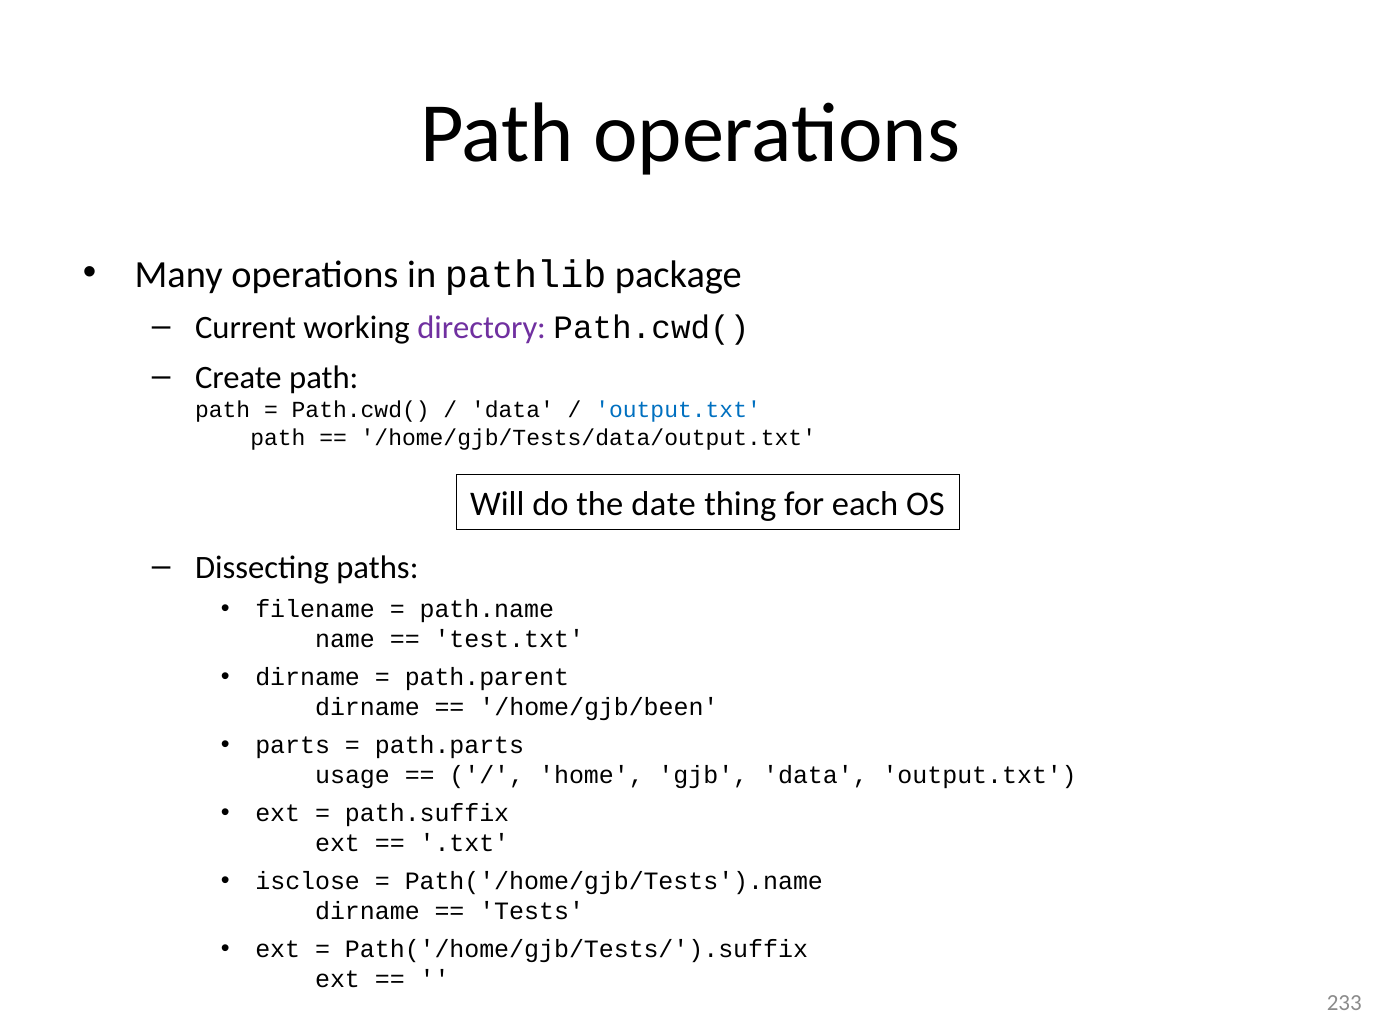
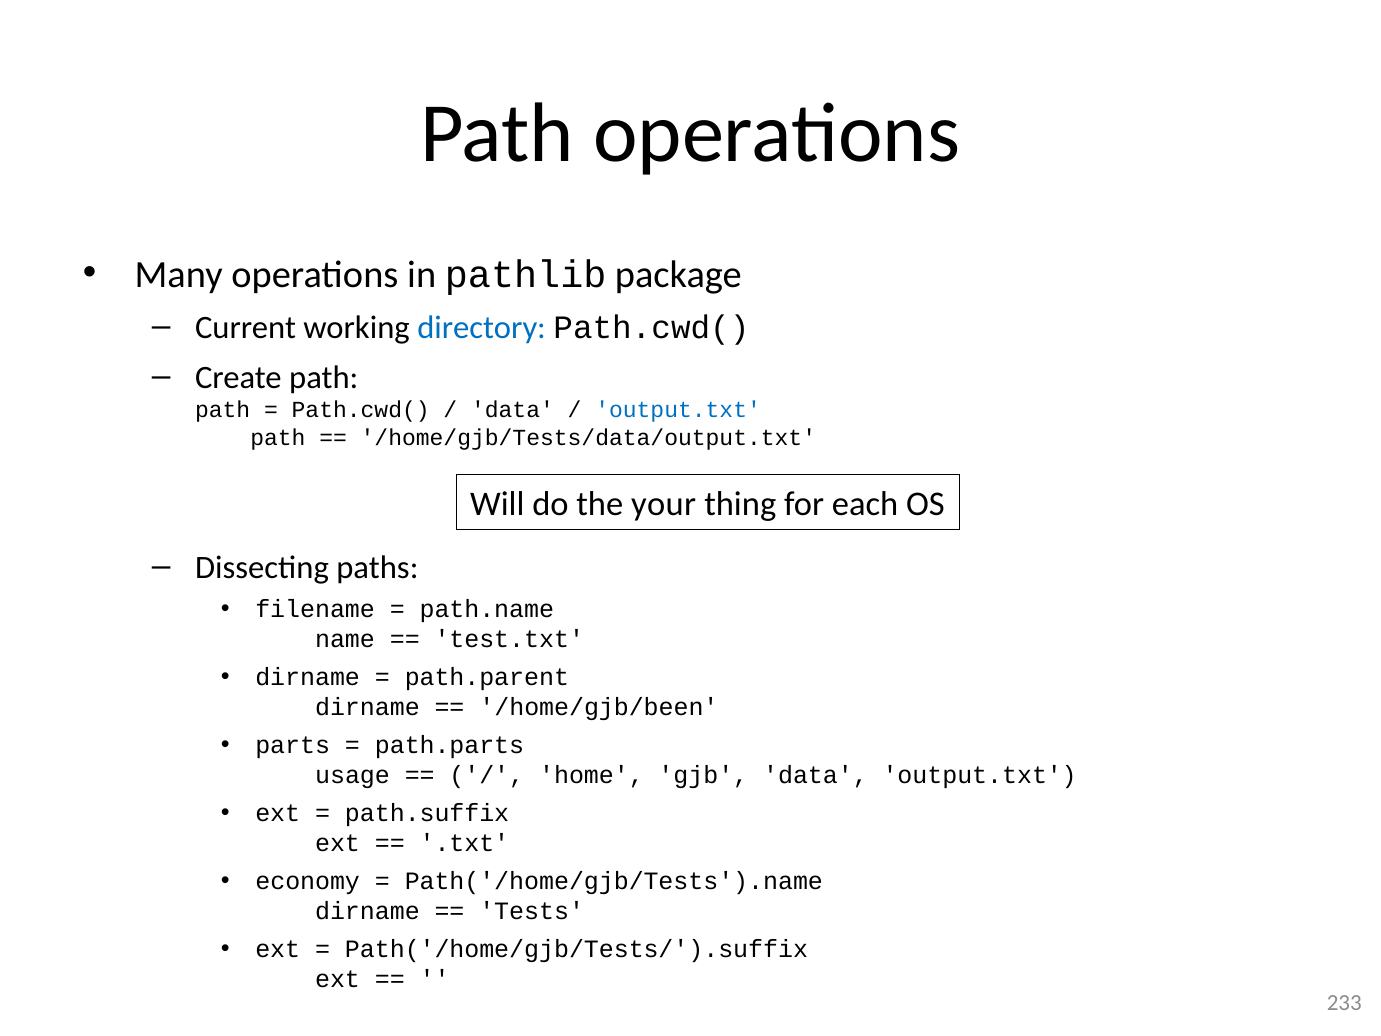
directory colour: purple -> blue (482, 327)
date: date -> your (664, 504)
isclose: isclose -> economy (308, 881)
